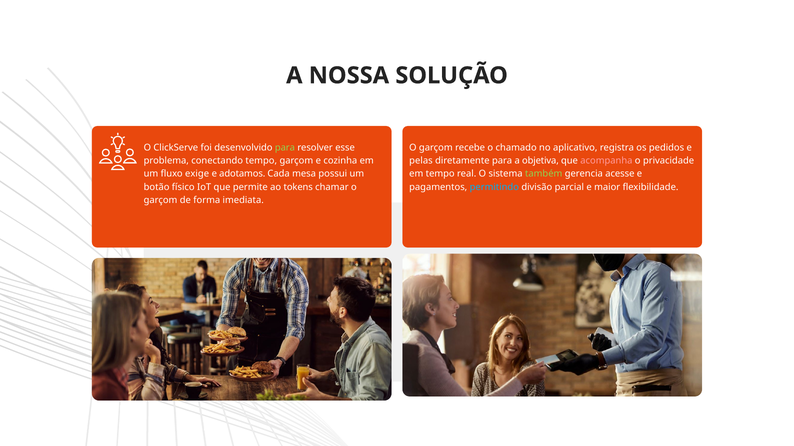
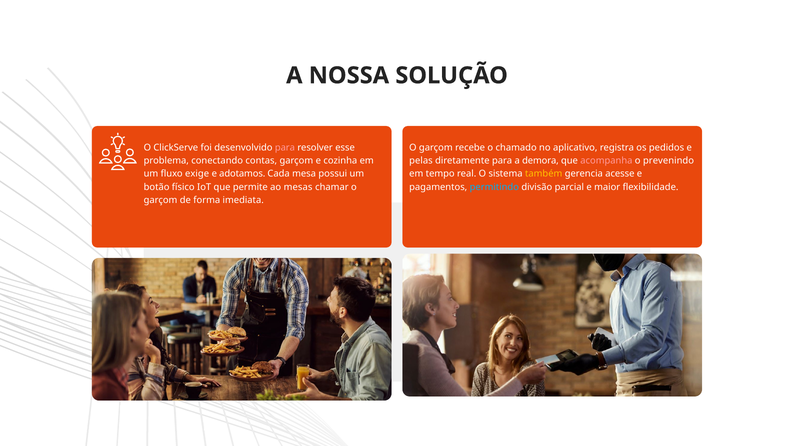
para colour: light green -> pink (285, 148)
conectando tempo: tempo -> contas (261, 161)
objetiva: objetiva -> demora (540, 161)
privacidade: privacidade -> prevenindo (669, 161)
também colour: light green -> yellow (544, 174)
tokens: tokens -> mesas (298, 187)
